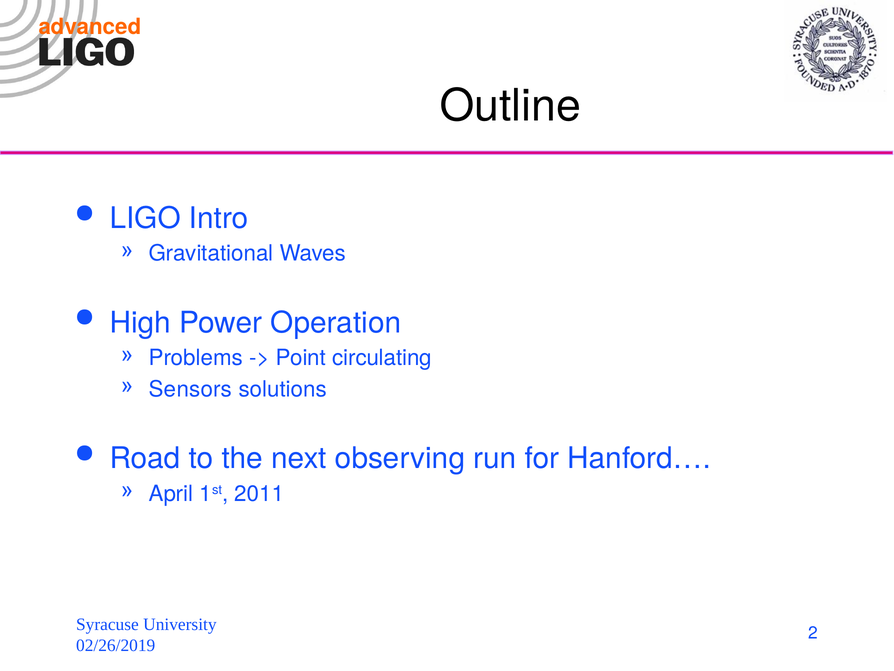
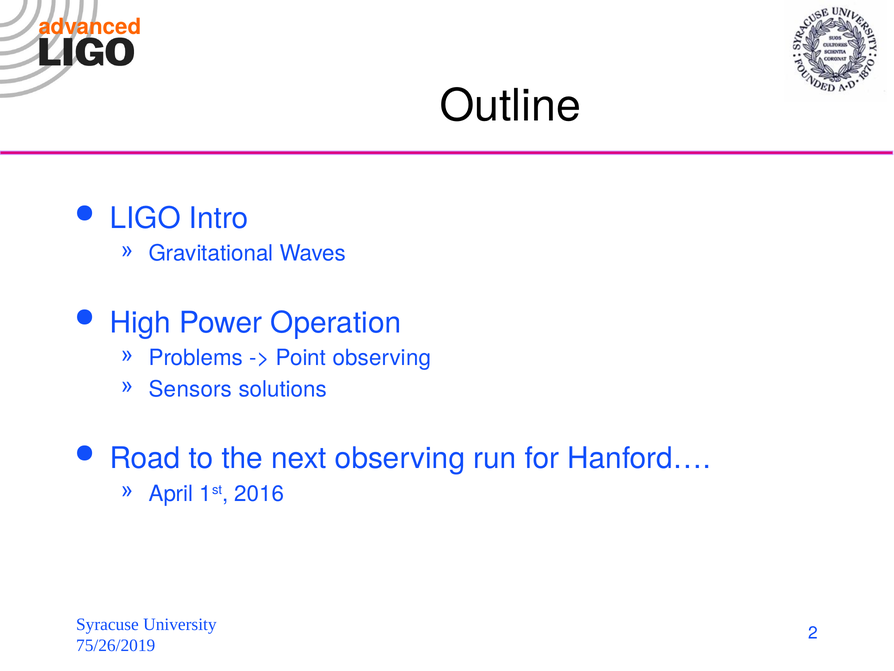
Point circulating: circulating -> observing (382, 358)
2011: 2011 -> 2016 (259, 493)
02/26/2019: 02/26/2019 -> 75/26/2019 (116, 645)
